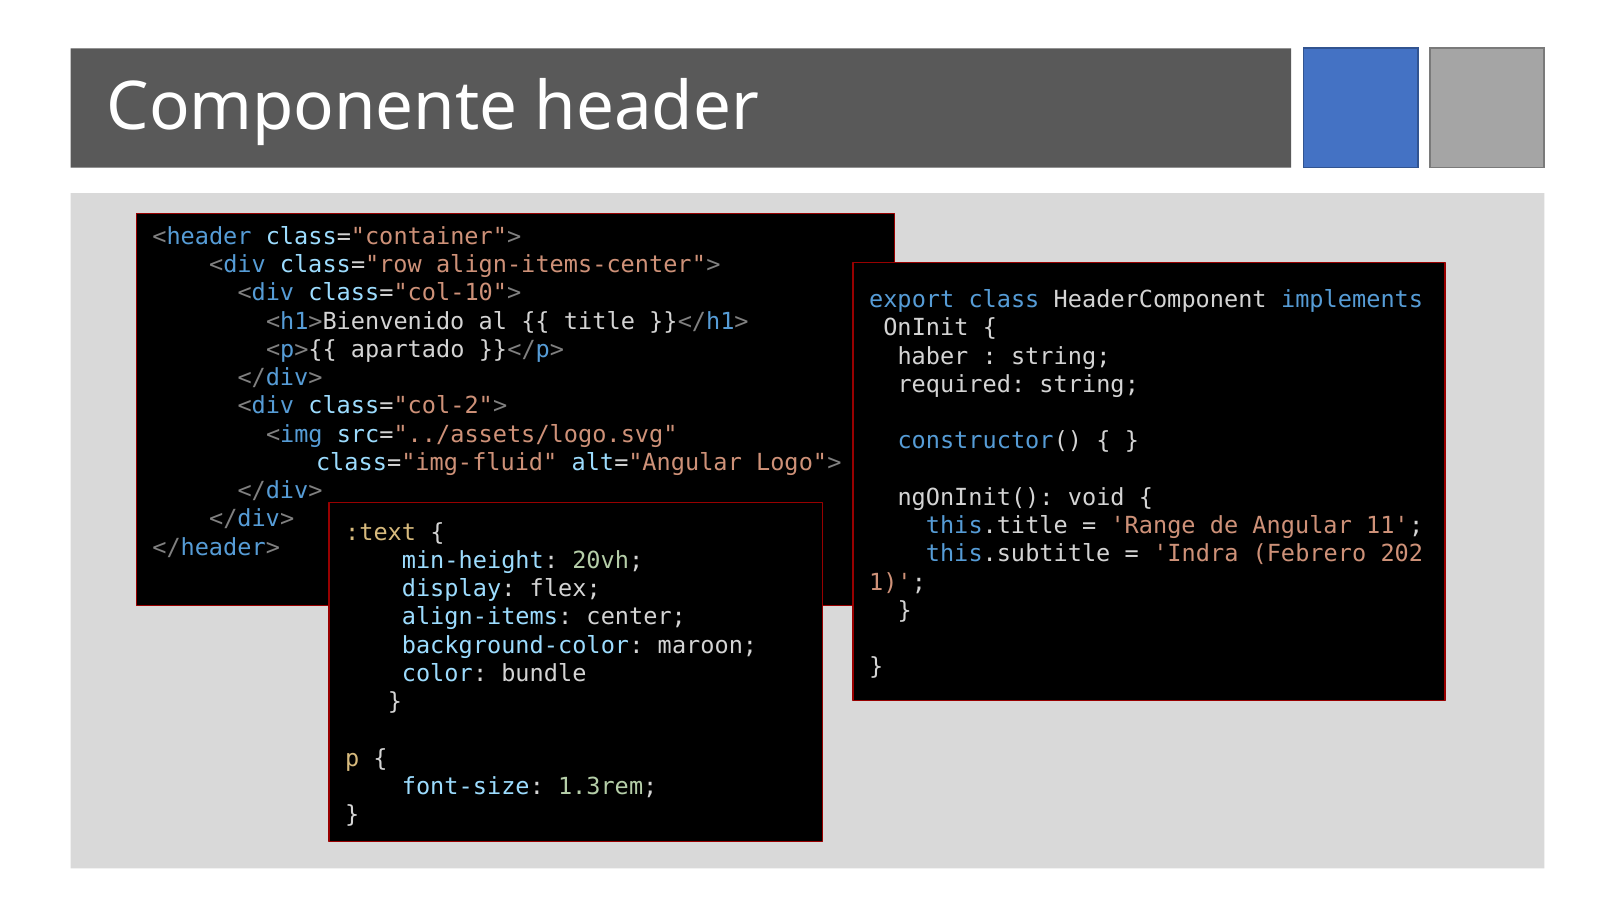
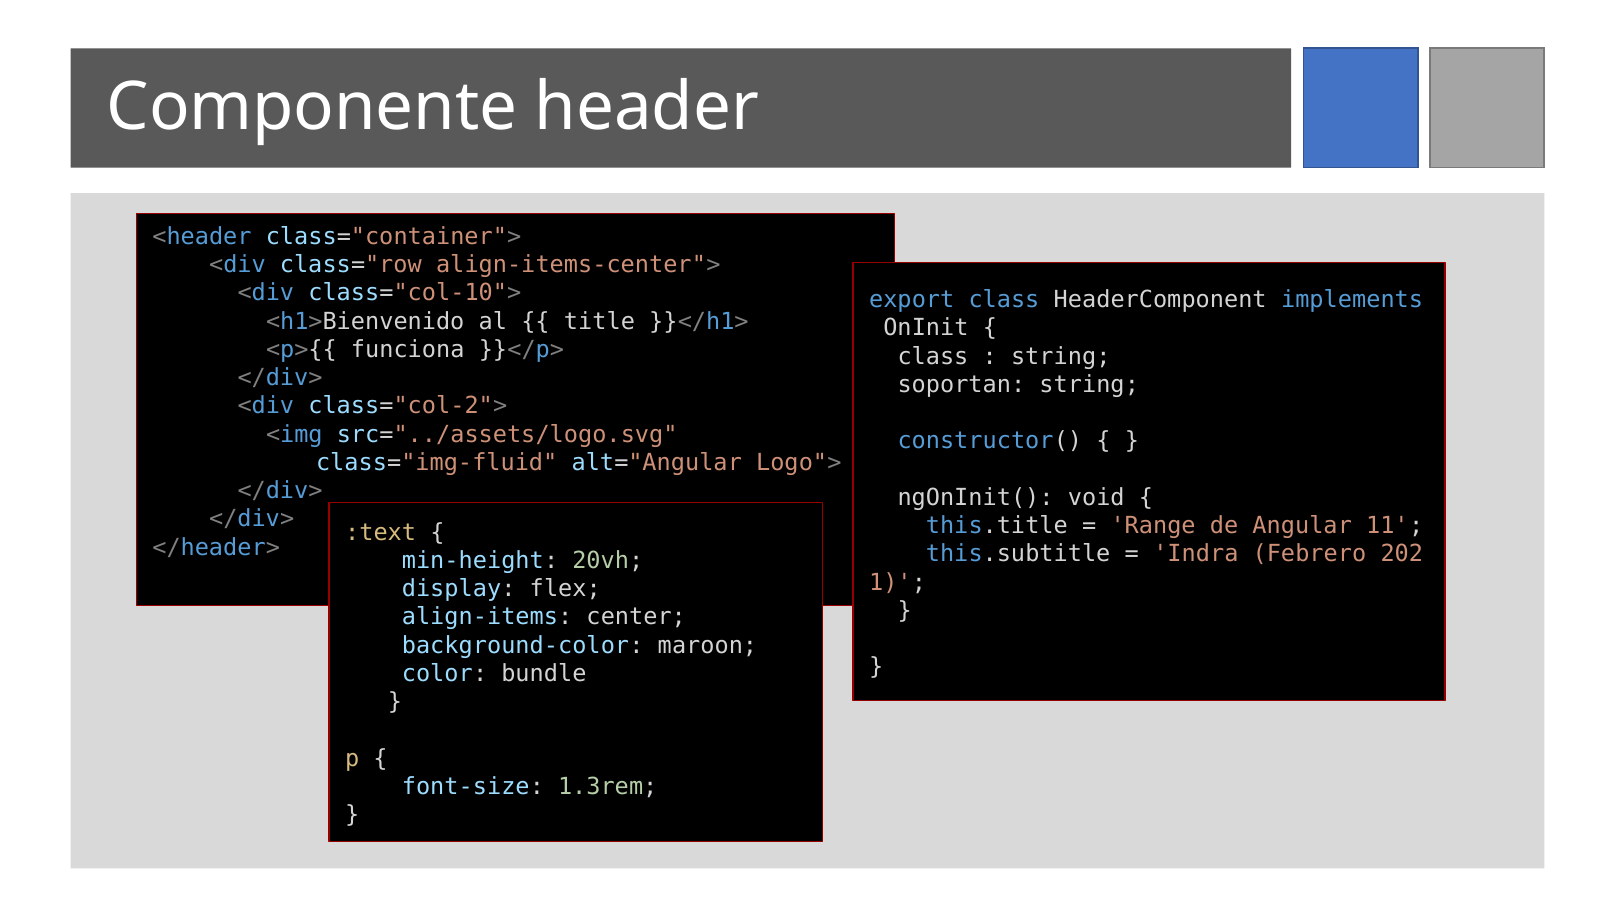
apartado: apartado -> funciona (408, 350)
haber: haber -> class (933, 356)
required: required -> soportan (961, 385)
